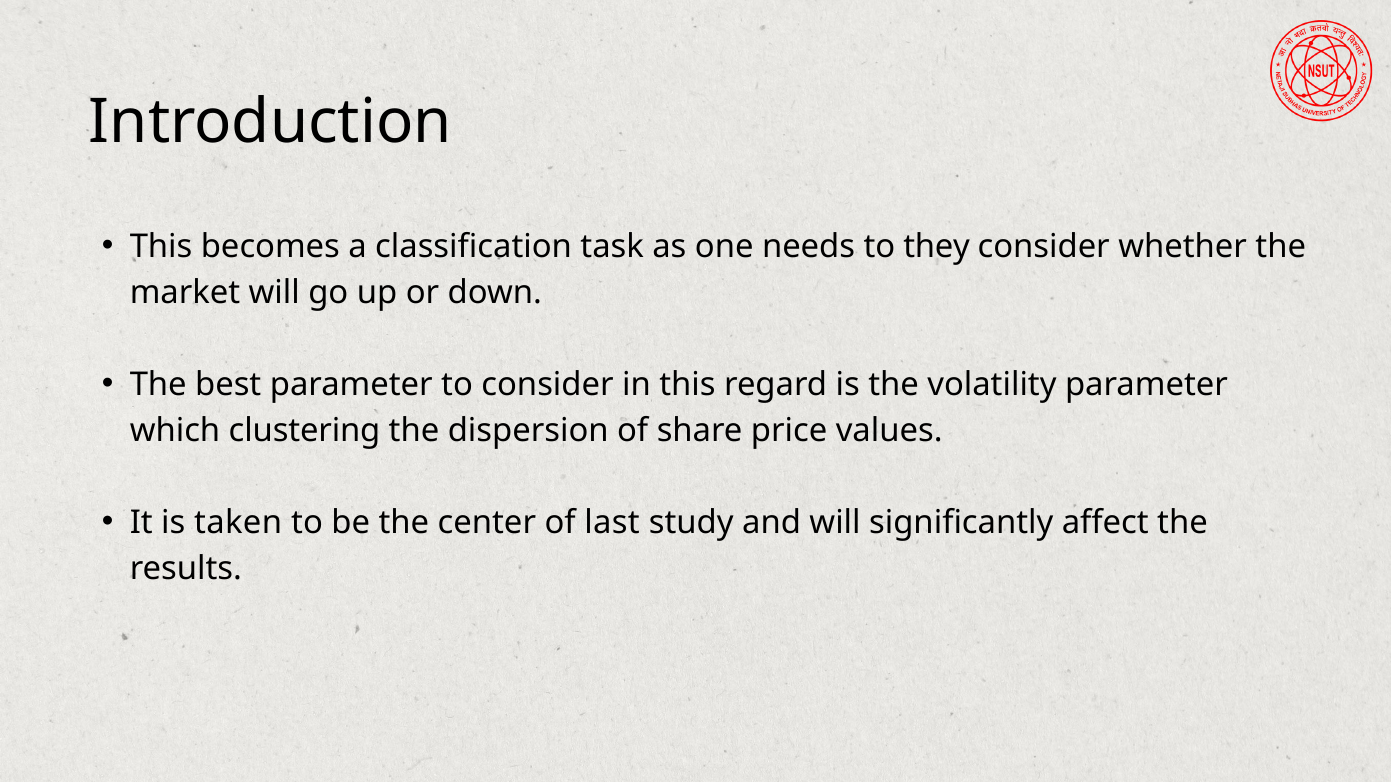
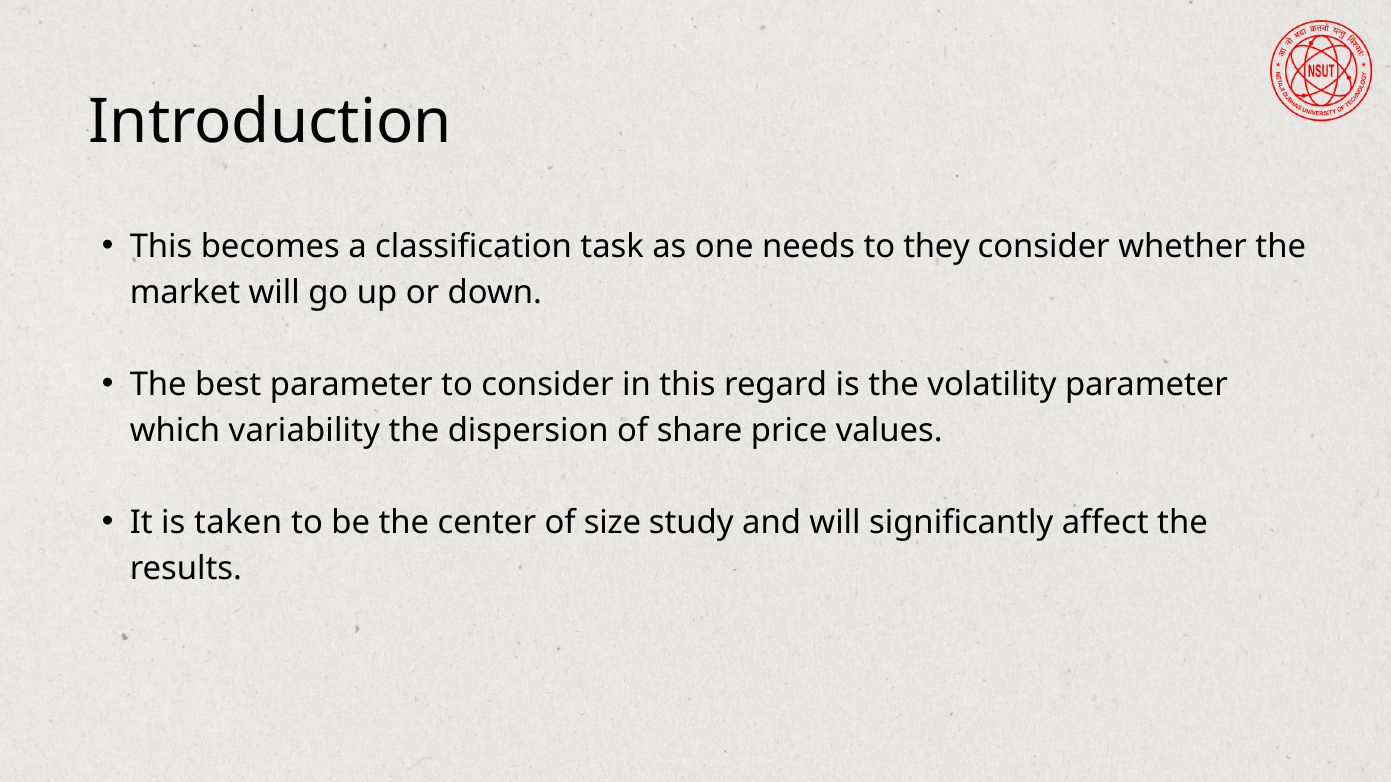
clustering: clustering -> variability (304, 431)
last: last -> size (612, 523)
